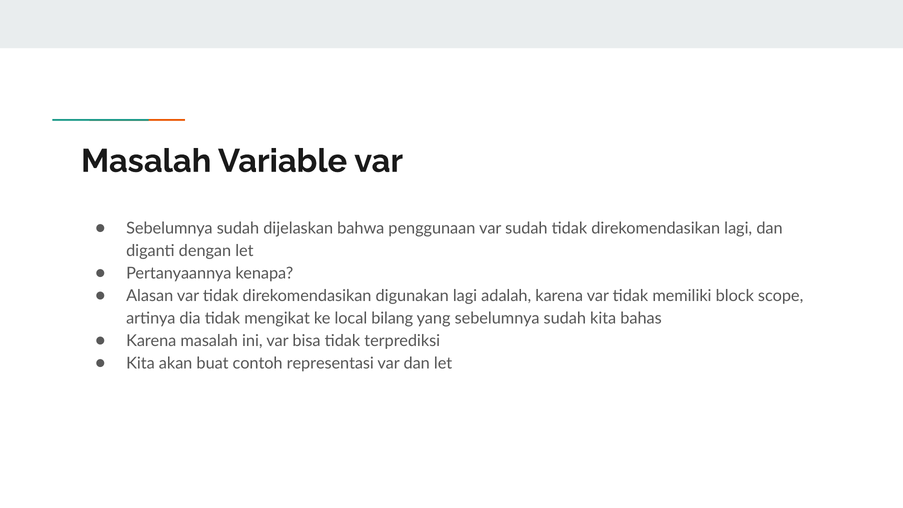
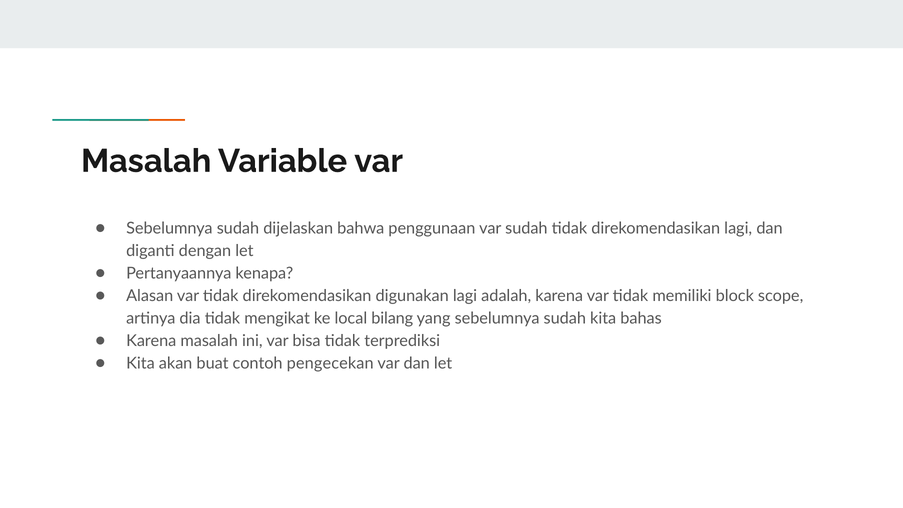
representasi: representasi -> pengecekan (330, 363)
